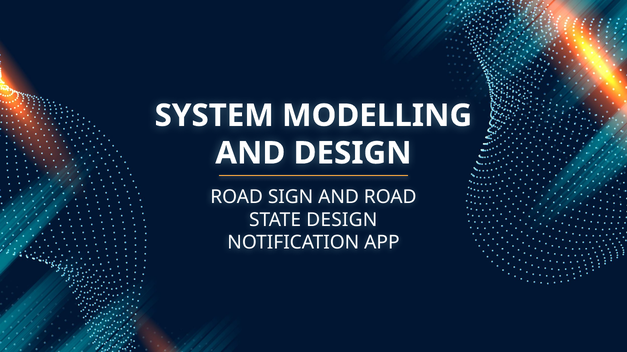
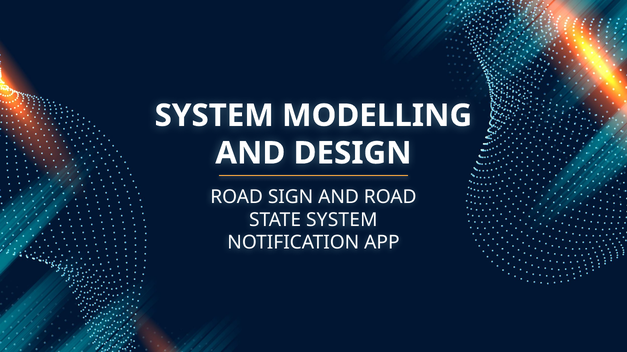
STATE DESIGN: DESIGN -> SYSTEM (342, 220)
